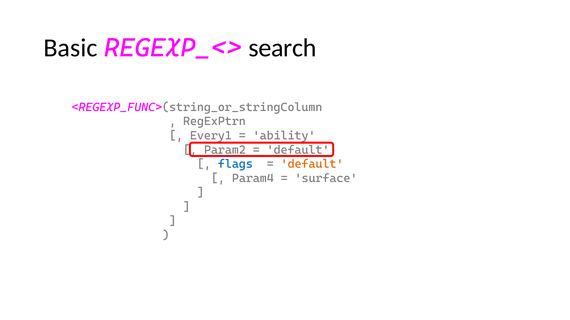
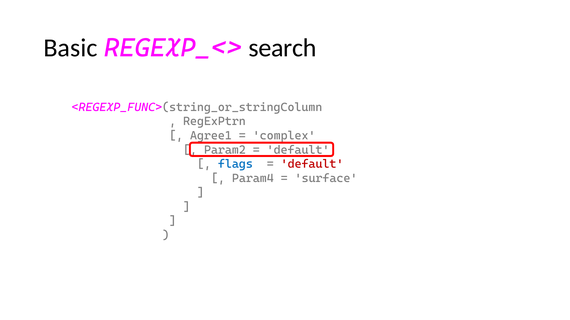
Every1: Every1 -> Agree1 (211, 136)
ability: ability -> complex (284, 136)
default colour: orange -> red (312, 164)
